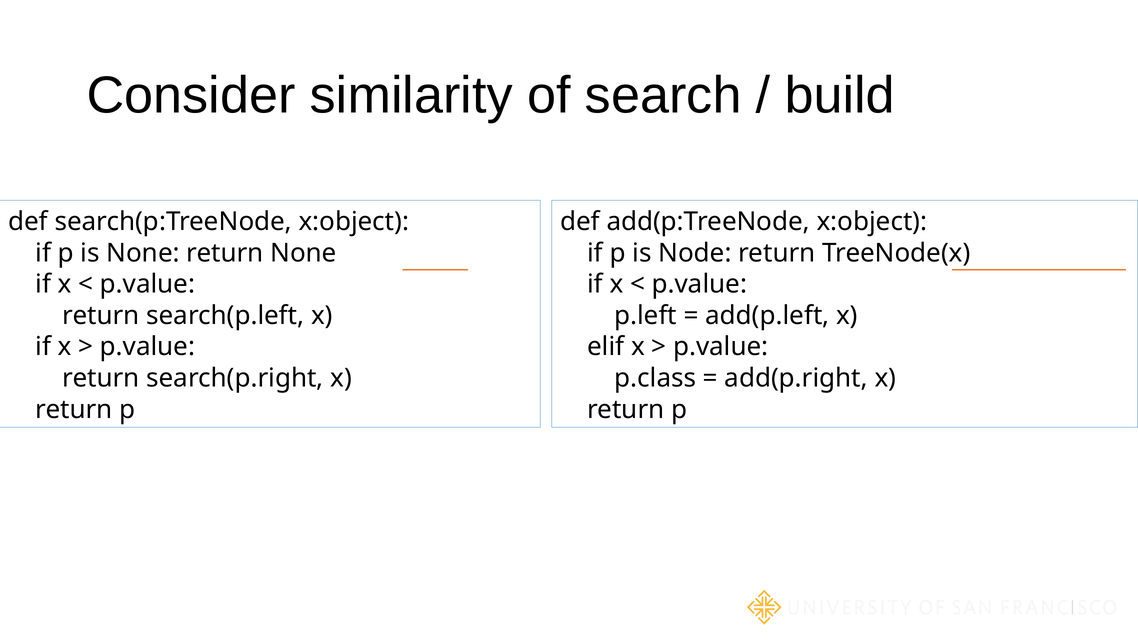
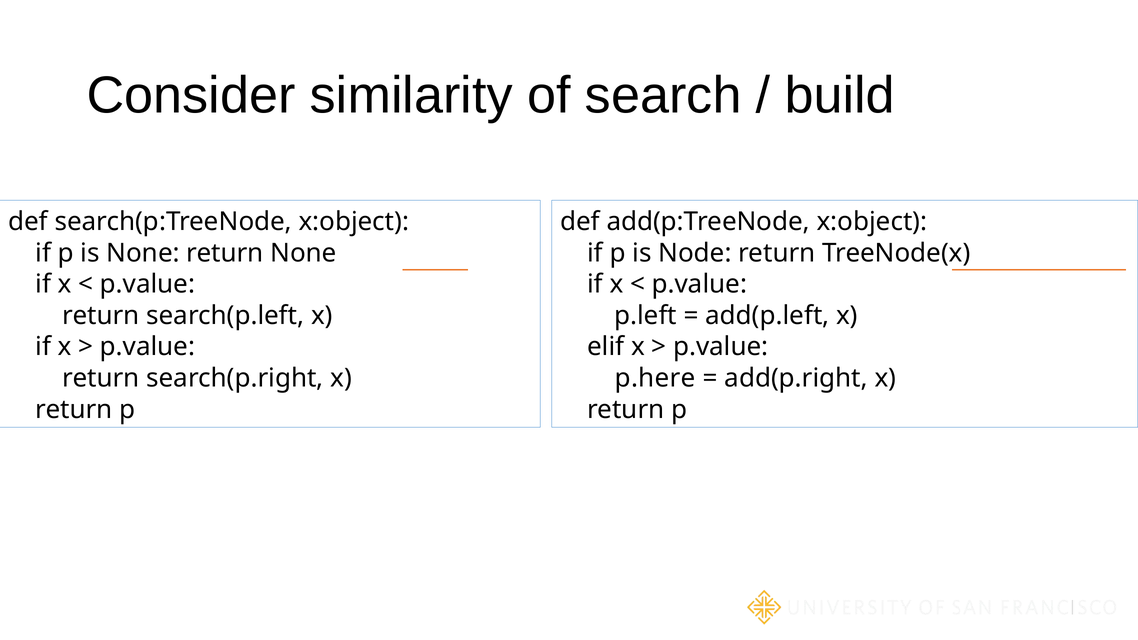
p.class: p.class -> p.here (655, 378)
